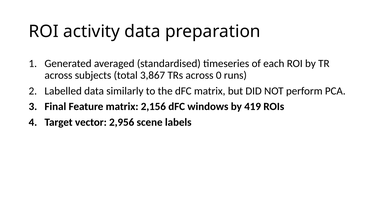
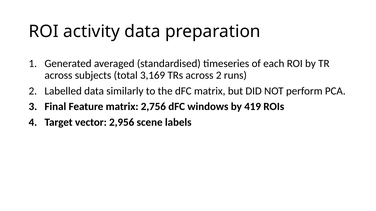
3,867: 3,867 -> 3,169 (153, 75)
across 0: 0 -> 2 (219, 75)
2,156: 2,156 -> 2,756 (153, 107)
